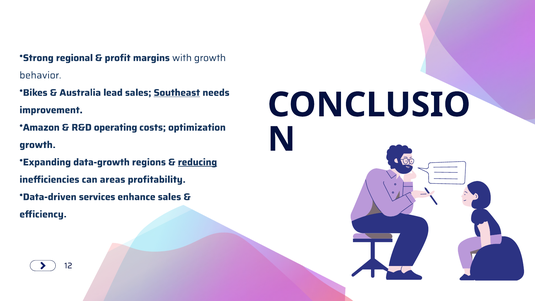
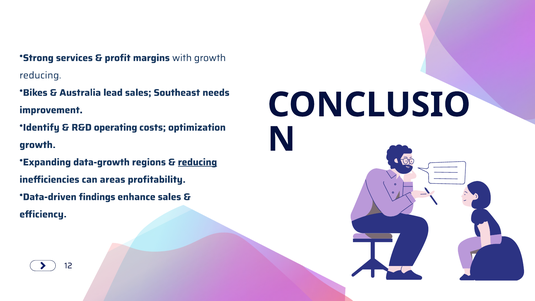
regional: regional -> services (74, 58)
behavior: behavior -> reducing (40, 75)
Southeast underline: present -> none (177, 93)
Amazon: Amazon -> Identify (41, 127)
services: services -> findings (97, 197)
